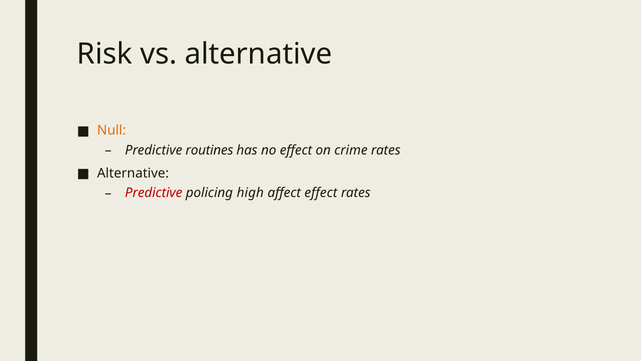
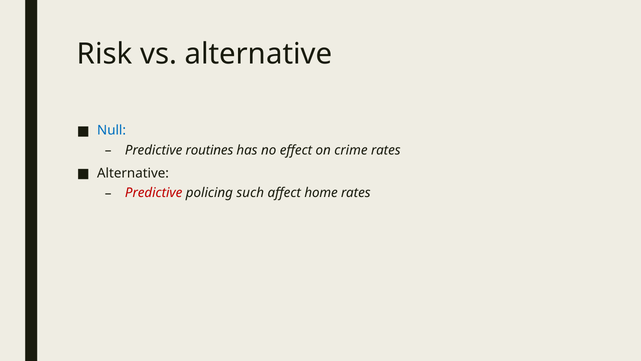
Null colour: orange -> blue (112, 130)
high: high -> such (250, 193)
affect effect: effect -> home (321, 193)
